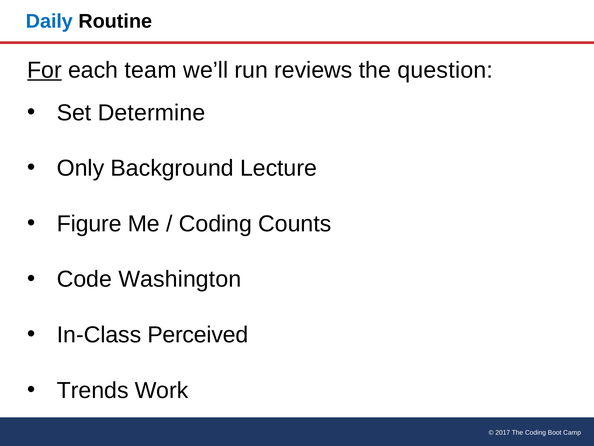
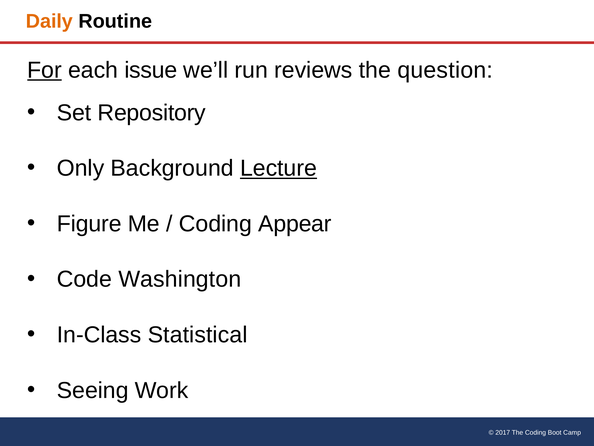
Daily colour: blue -> orange (49, 21)
team: team -> issue (151, 70)
Determine: Determine -> Repository (152, 113)
Lecture underline: none -> present (278, 168)
Counts: Counts -> Appear (295, 224)
Perceived: Perceived -> Statistical (198, 334)
Trends: Trends -> Seeing (93, 390)
